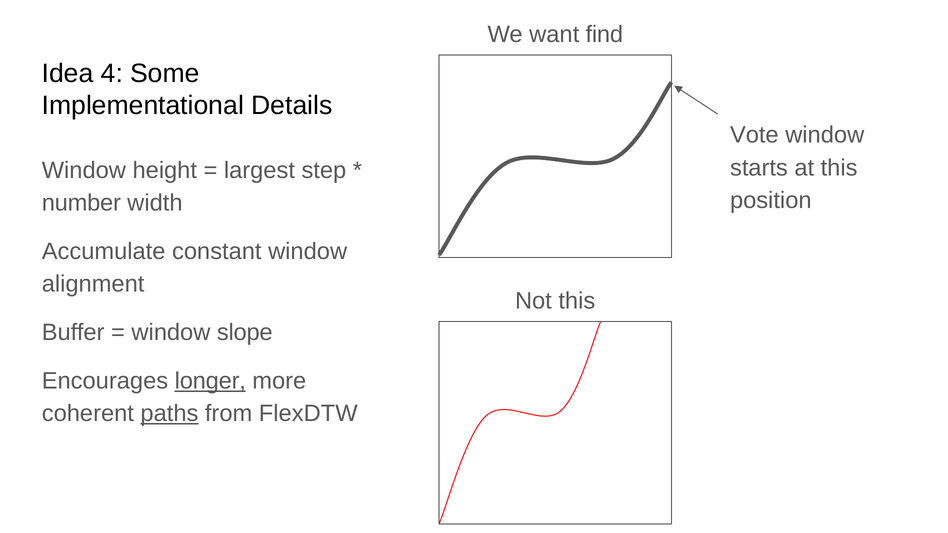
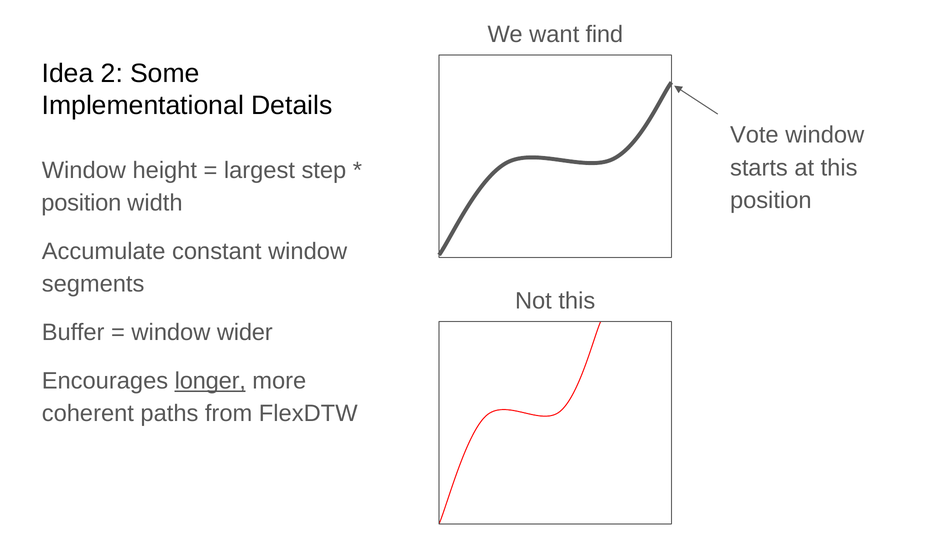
4: 4 -> 2 (112, 73)
number: number -> position (81, 203)
alignment: alignment -> segments (93, 284)
slope: slope -> wider (245, 333)
paths underline: present -> none (169, 414)
